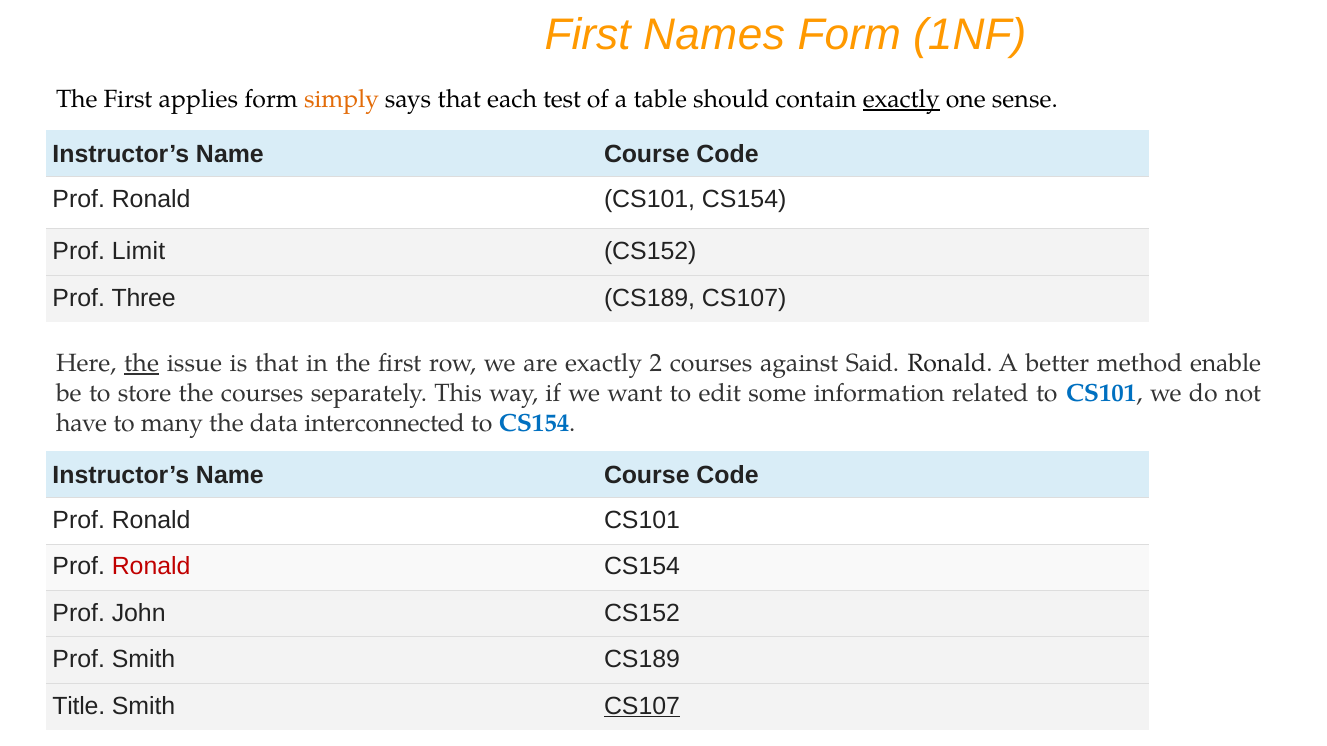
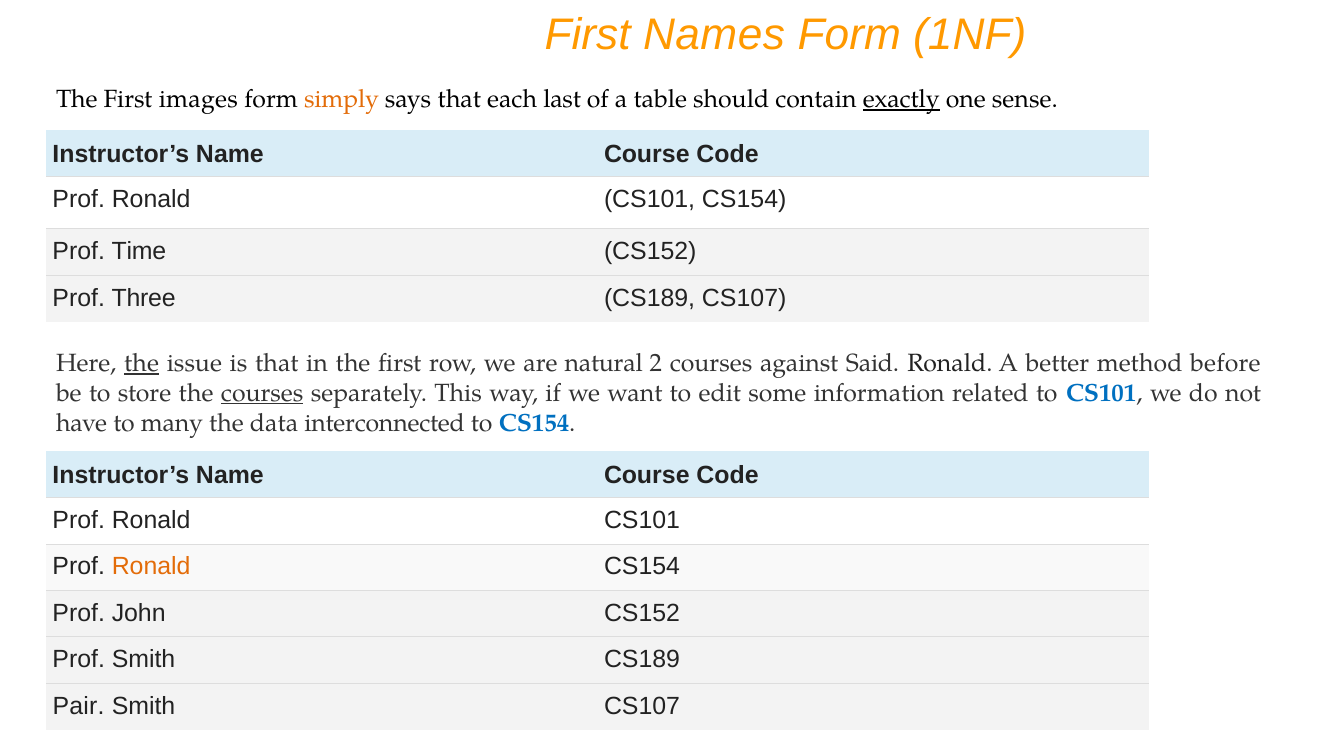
applies: applies -> images (198, 99)
test: test -> last (562, 99)
Limit: Limit -> Time (139, 252)
are exactly: exactly -> natural (604, 363)
enable: enable -> before (1225, 363)
courses underline: none -> present (262, 393)
Ronald colour: red -> orange (151, 567)
Title: Title -> Pair (79, 706)
CS107 underline: present -> none (642, 706)
